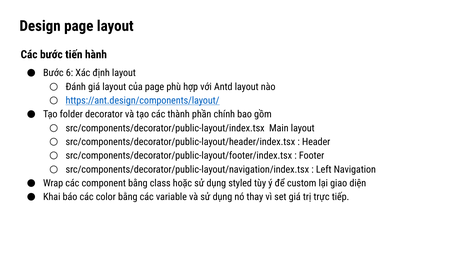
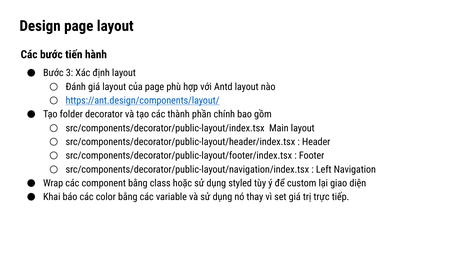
6: 6 -> 3 (70, 73)
